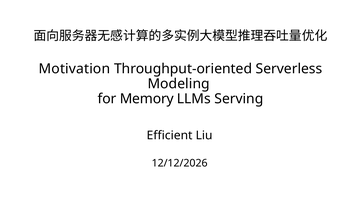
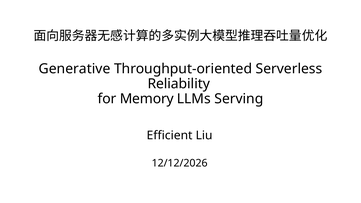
Motivation: Motivation -> Generative (74, 69)
Modeling: Modeling -> Reliability (179, 84)
